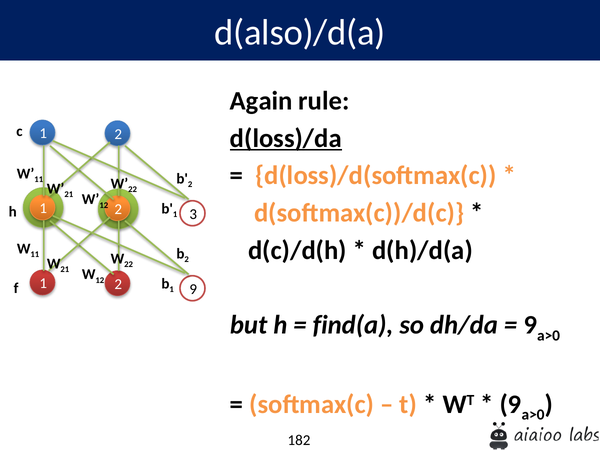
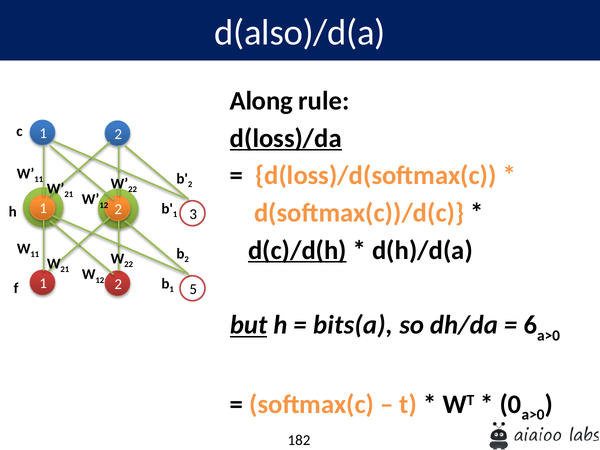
Again: Again -> Along (261, 101)
d(c)/d(h underline: none -> present (297, 250)
2 9: 9 -> 5 (193, 289)
but underline: none -> present (249, 325)
find(a: find(a -> bits(a (353, 325)
9: 9 -> 6 (530, 325)
9: 9 -> 0 (511, 404)
